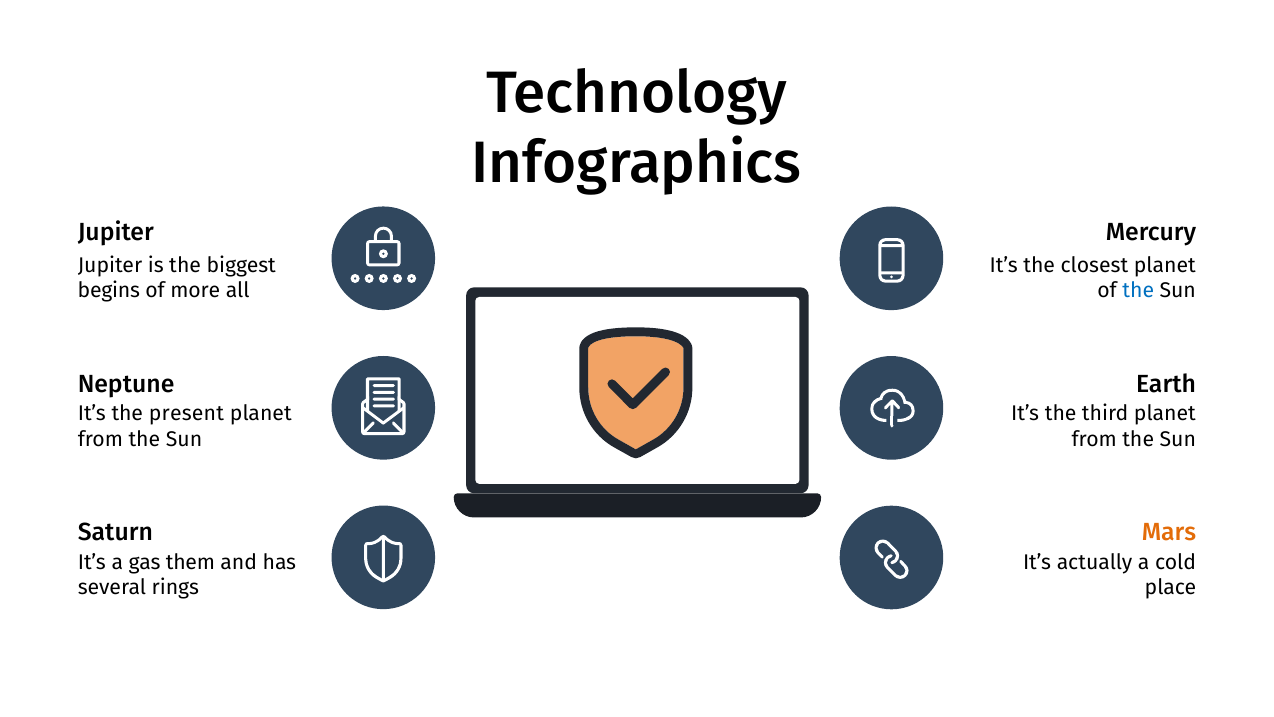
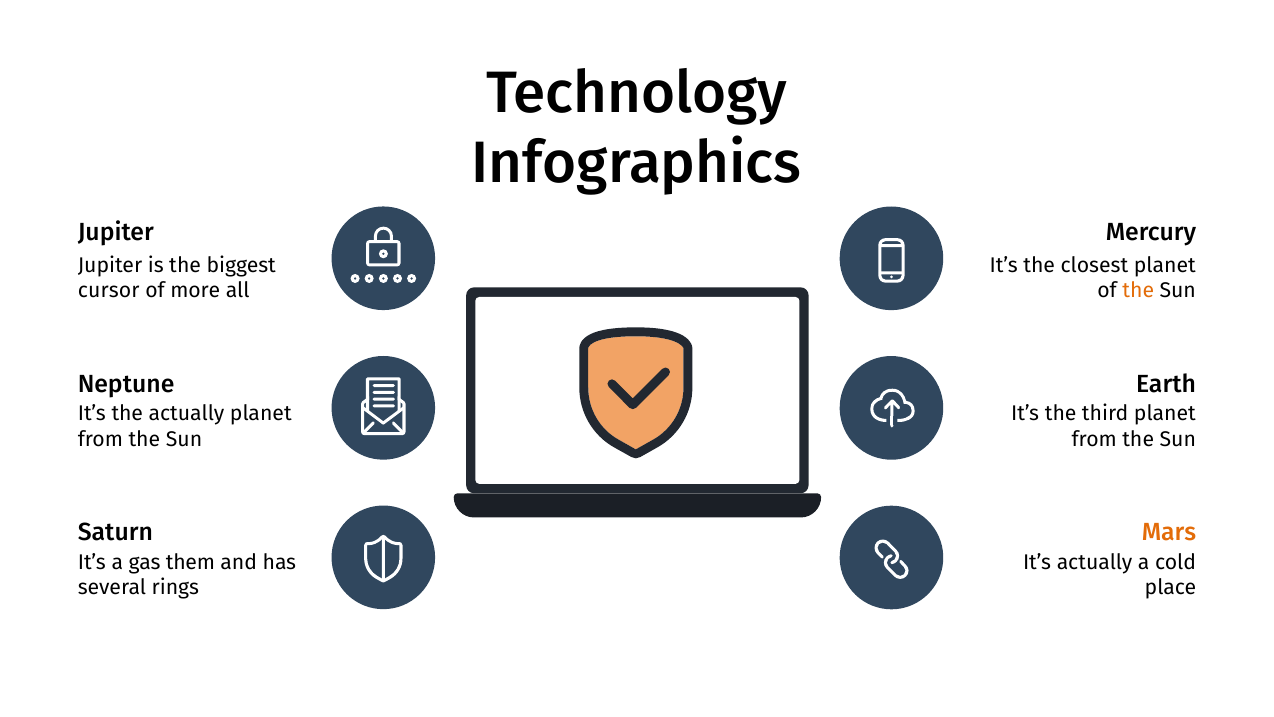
begins: begins -> cursor (109, 291)
the colour: blue -> orange (1138, 291)
the present: present -> actually (187, 414)
